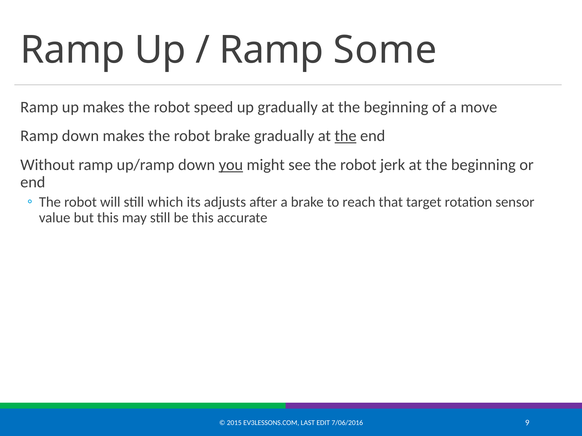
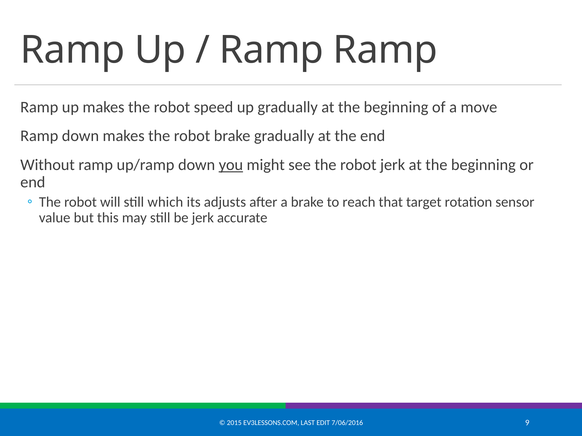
Some: Some -> Ramp (385, 50)
the underline: present -> none (346, 136)
be this: this -> jerk (203, 218)
